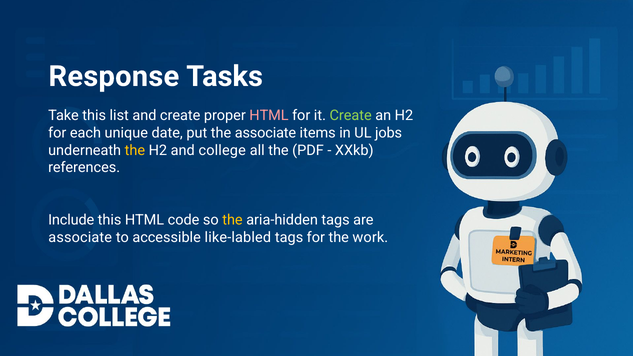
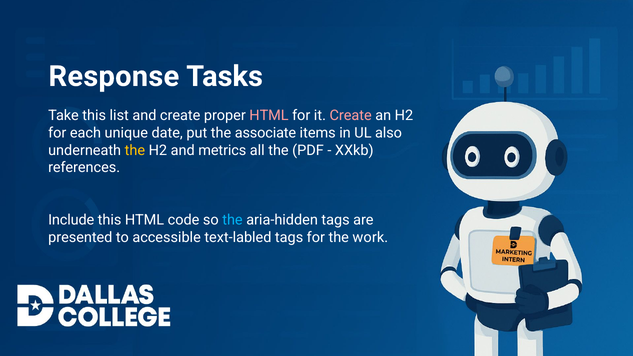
Create colour: light green -> pink (351, 115)
jobs: jobs -> also (389, 133)
college: college -> metrics (222, 150)
the colour: yellow -> light blue (232, 220)
associate: associate -> presented (80, 237)
like-labled: like-labled -> text-labled (238, 237)
